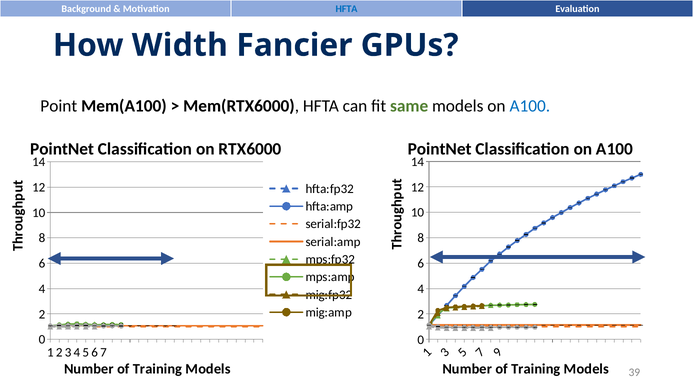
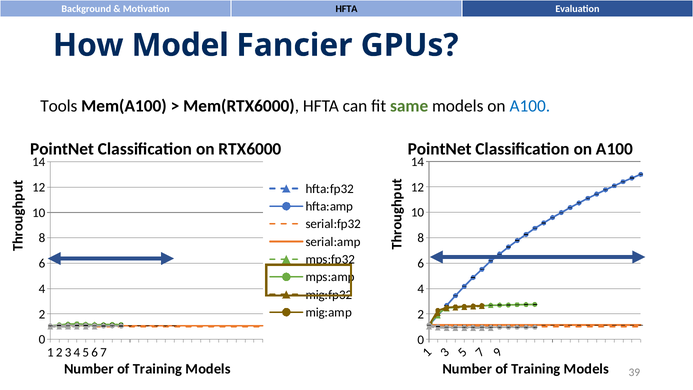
HFTA colour: blue -> black (346, 9)
Width: Width -> Model (180, 45)
Point: Point -> Tools (59, 106)
